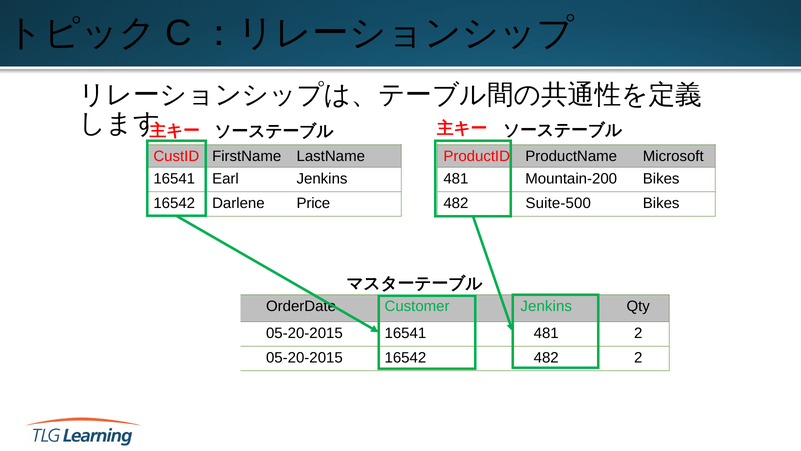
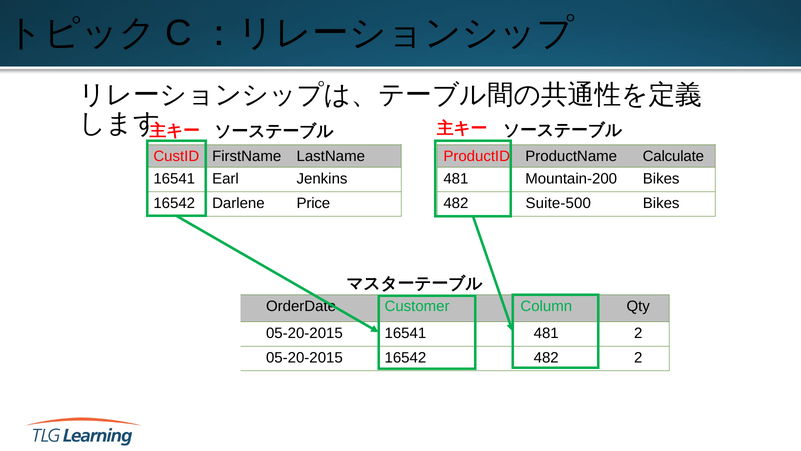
Microsoft: Microsoft -> Calculate (673, 156)
Customer Jenkins: Jenkins -> Column (546, 306)
